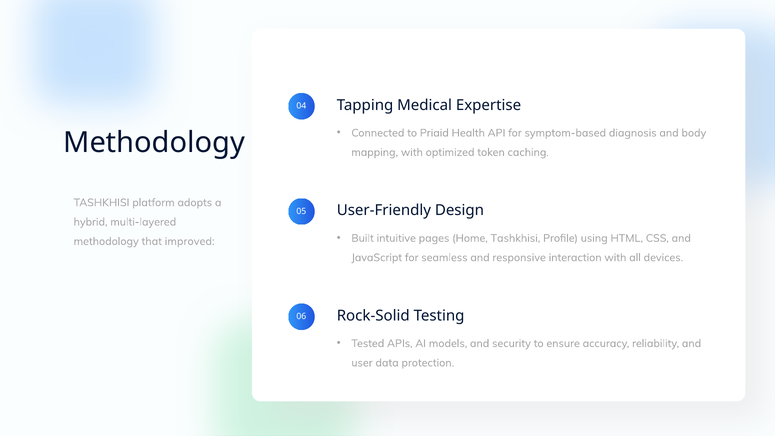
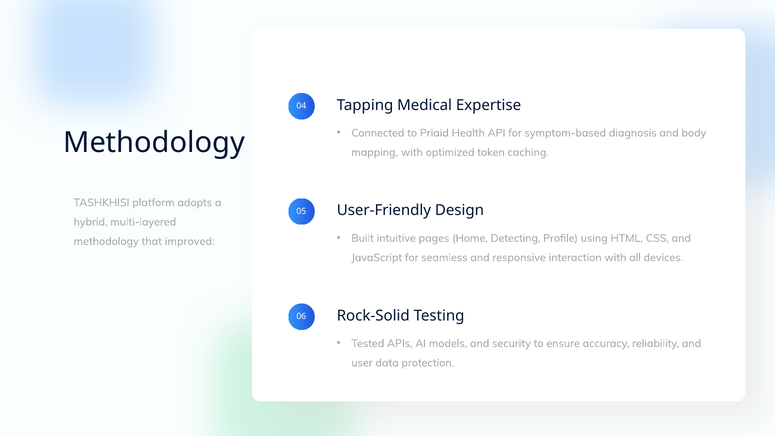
Home Tashkhisi: Tashkhisi -> Detecting (515, 238)
